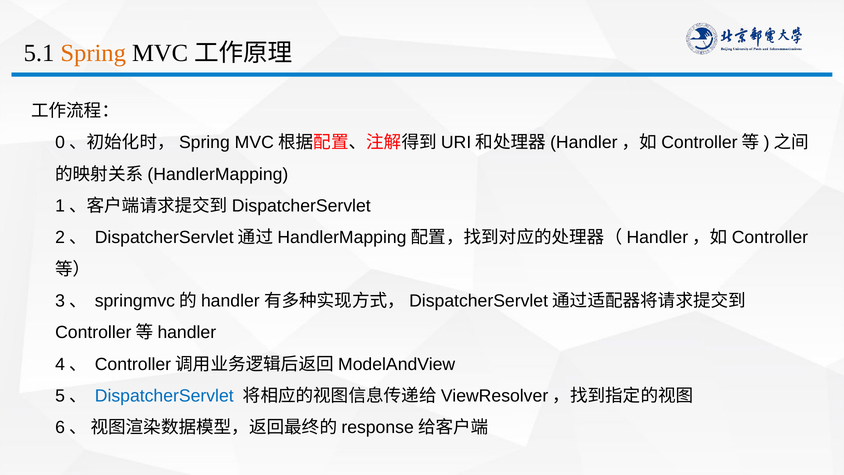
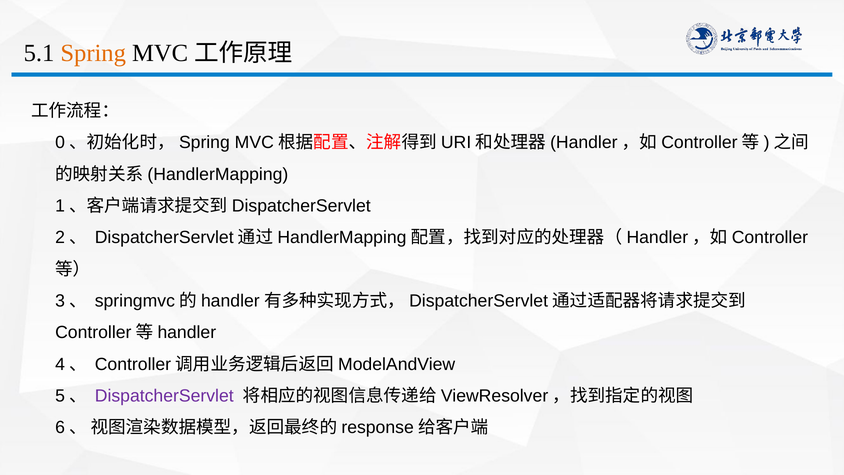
DispatcherServlet colour: blue -> purple (164, 396)
